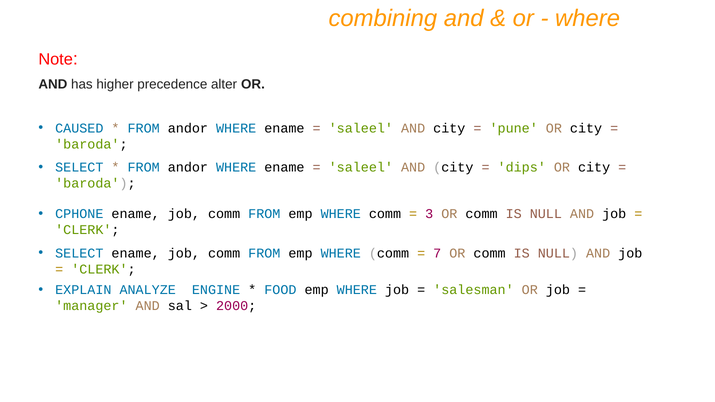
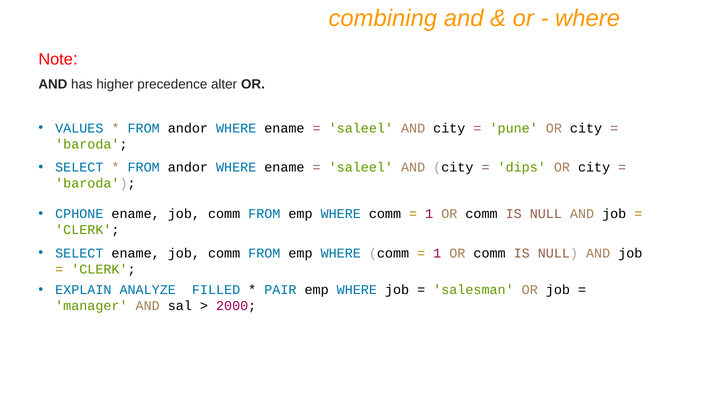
CAUSED: CAUSED -> VALUES (79, 128)
3: 3 -> 1 (429, 214)
7: 7 -> 1 (437, 253)
ENGINE: ENGINE -> FILLED (216, 290)
FOOD: FOOD -> PAIR (280, 290)
